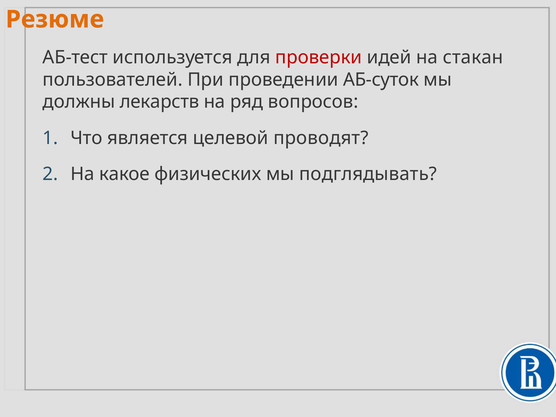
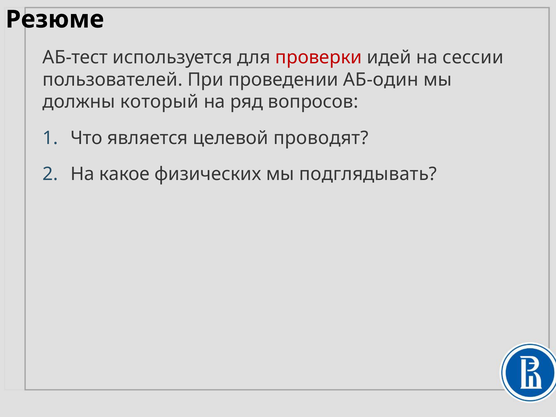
Резюме colour: orange -> black (55, 19)
стакан: стакан -> сессии (473, 57)
АБ-суток: АБ-суток -> АБ-один (381, 80)
лекарств: лекарств -> который (159, 102)
